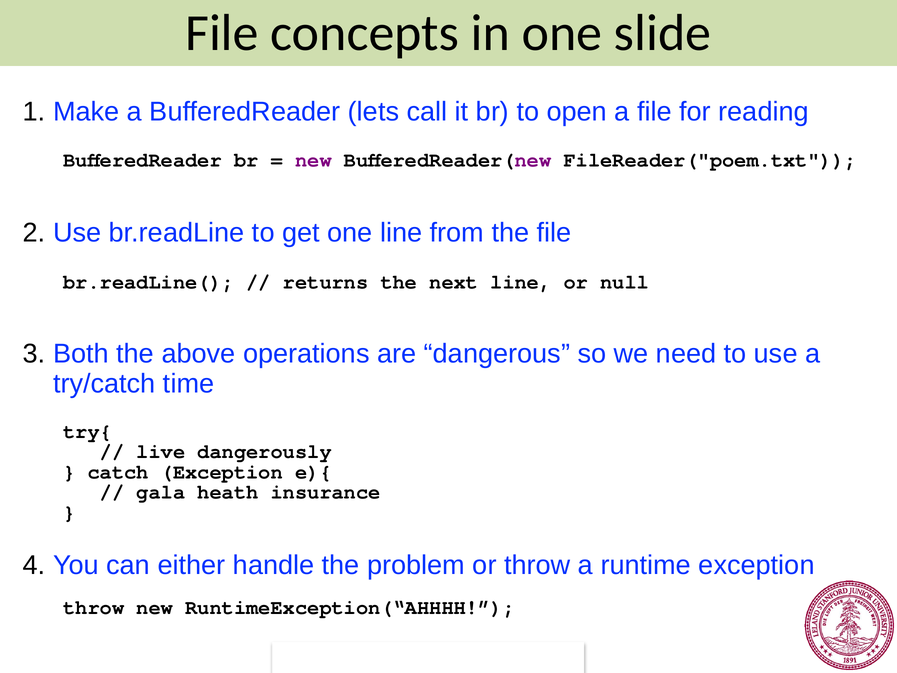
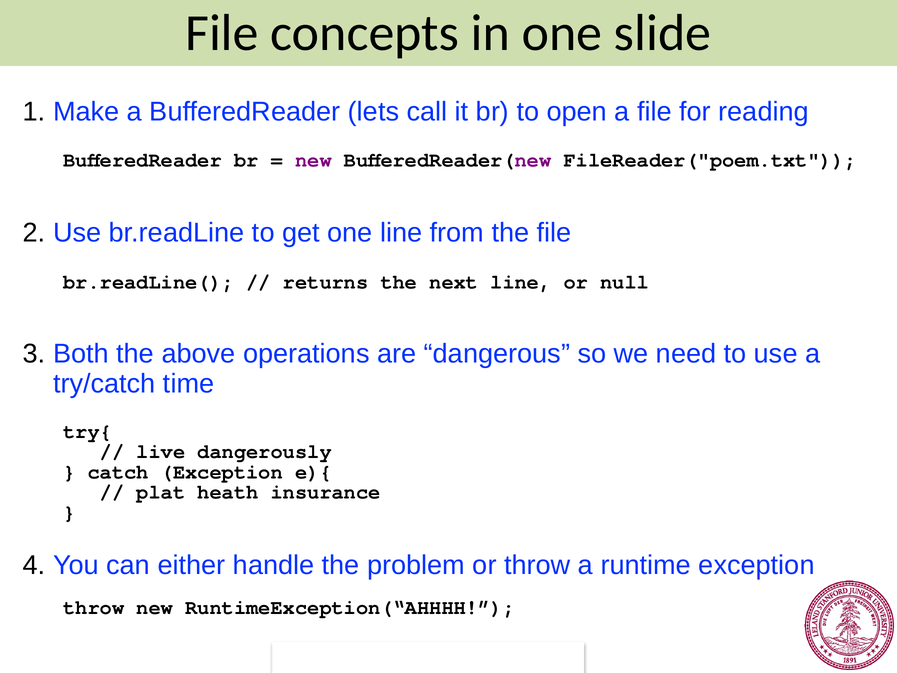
gala: gala -> plat (161, 492)
